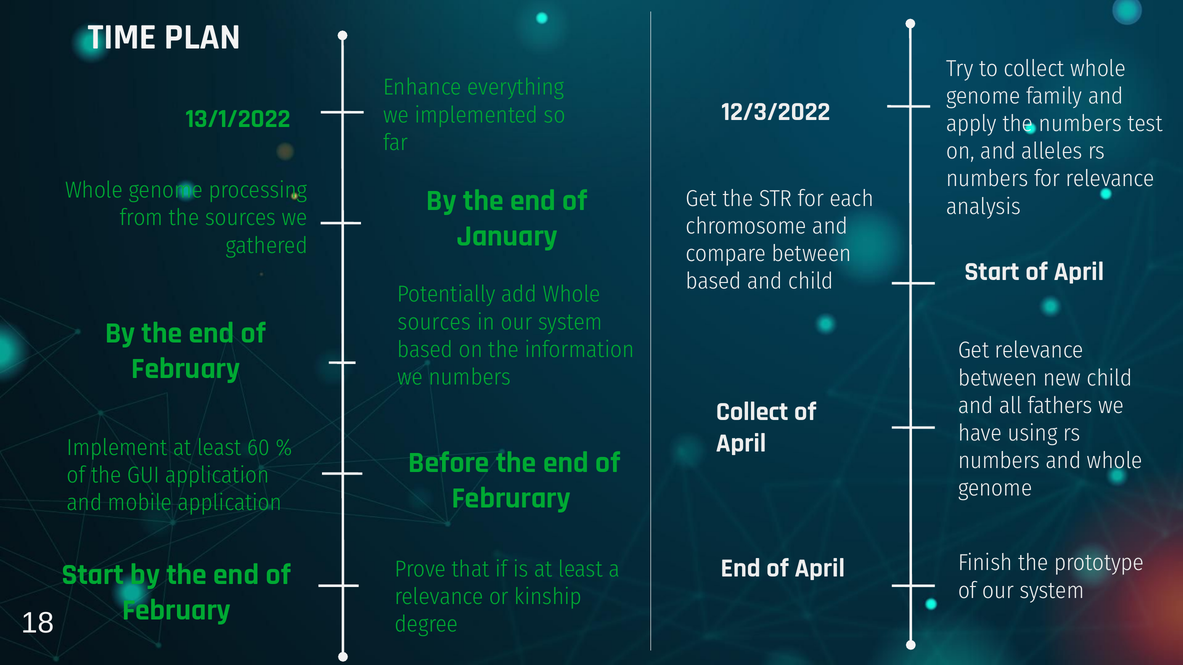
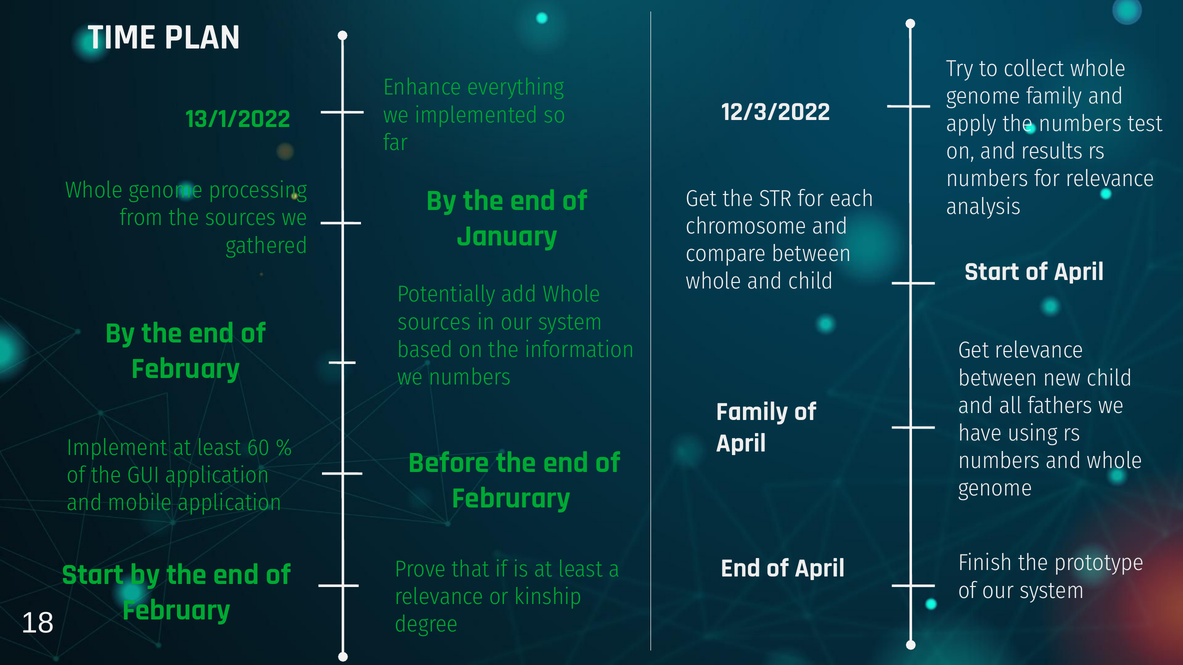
alleles: alleles -> results (1052, 151)
based: based -> whole (714, 281)
Collect: Collect -> Family (752, 412)
